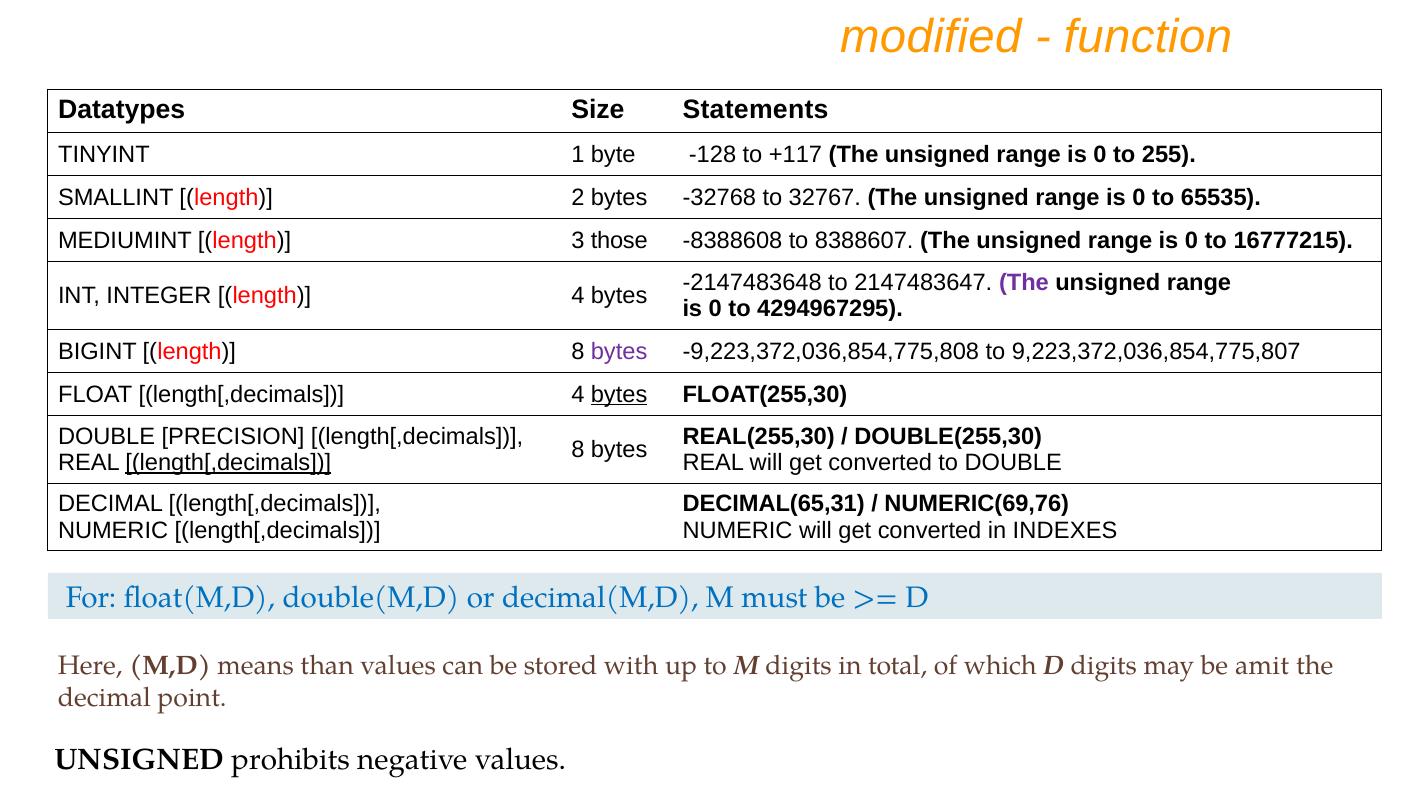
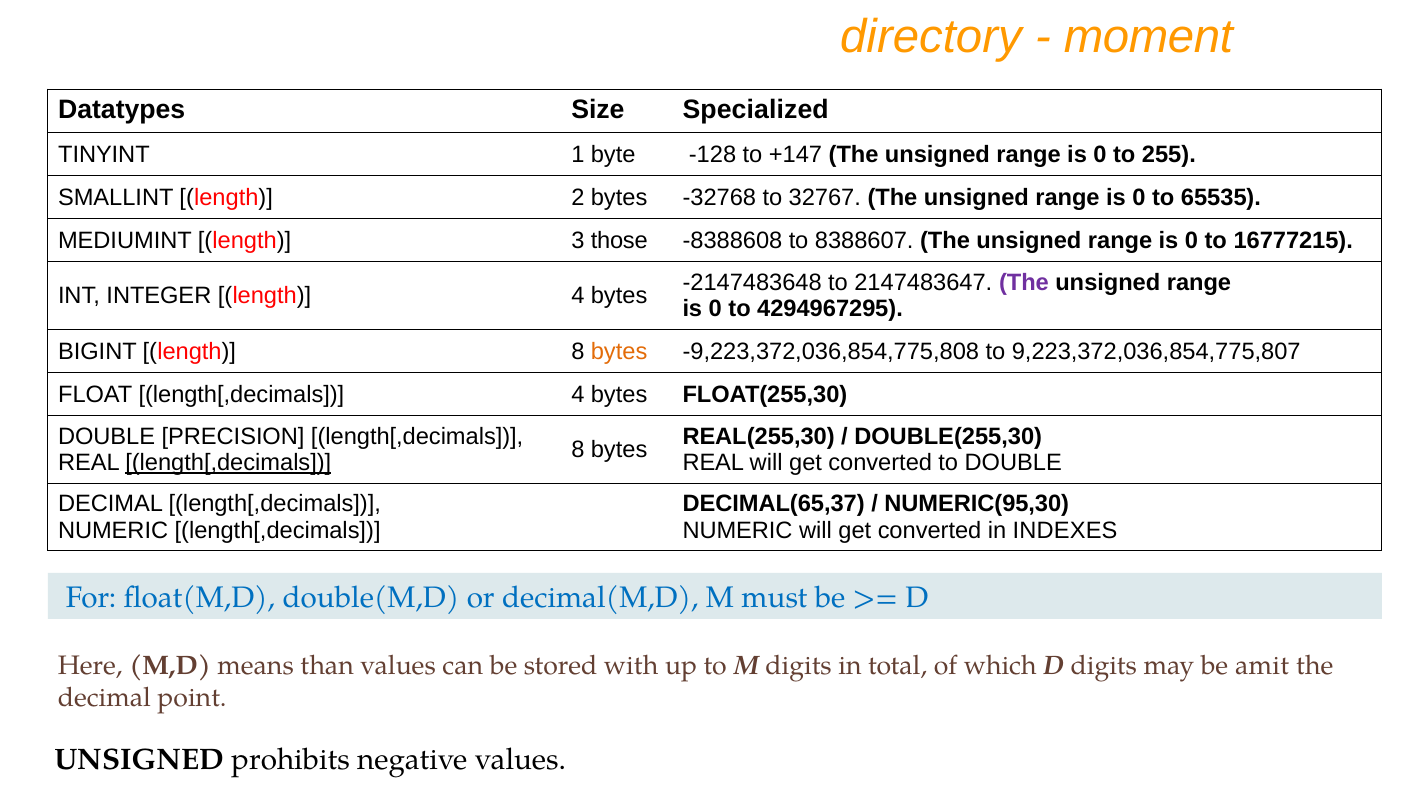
modified: modified -> directory (931, 37)
function: function -> moment (1148, 37)
Statements: Statements -> Specialized (756, 110)
+117: +117 -> +147 (795, 154)
bytes colour: purple -> orange (619, 351)
bytes underline: present -> none (619, 395)
DECIMAL(65,31: DECIMAL(65,31 -> DECIMAL(65,37 (774, 504)
NUMERIC(69,76: NUMERIC(69,76 -> NUMERIC(95,30 (977, 504)
